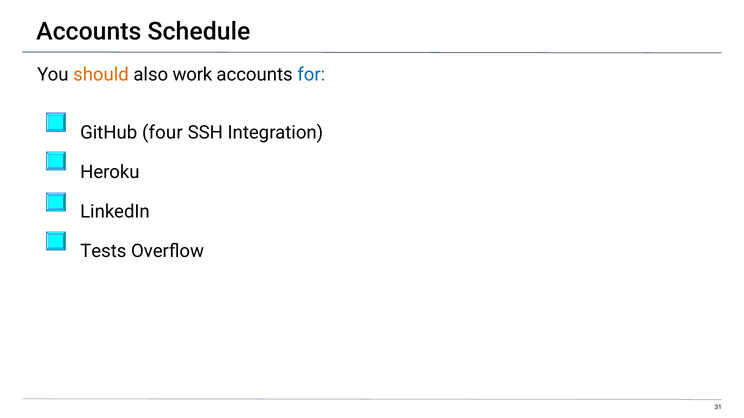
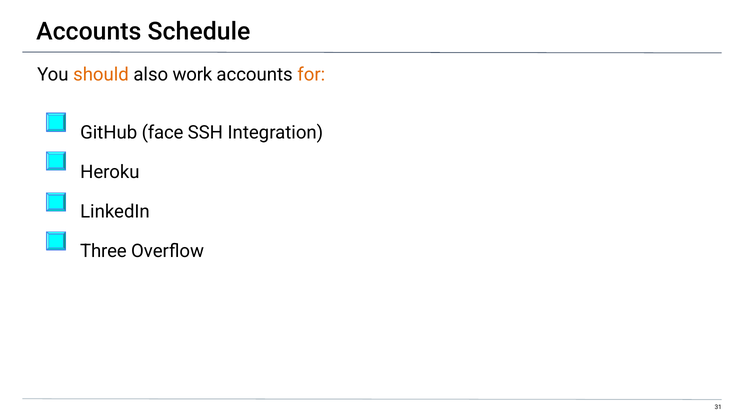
for colour: blue -> orange (311, 75)
four: four -> face (163, 133)
Tests: Tests -> Three (103, 251)
